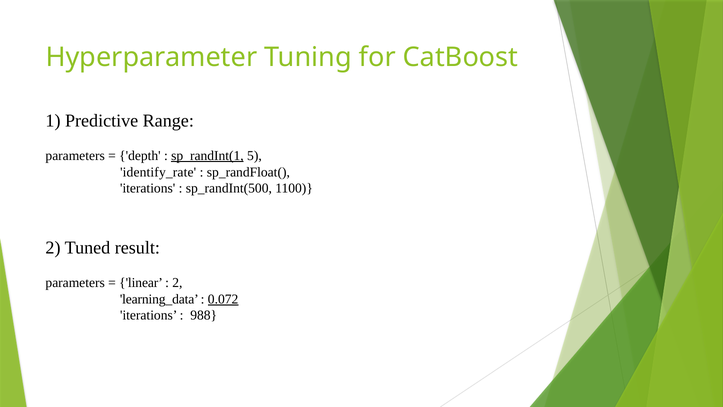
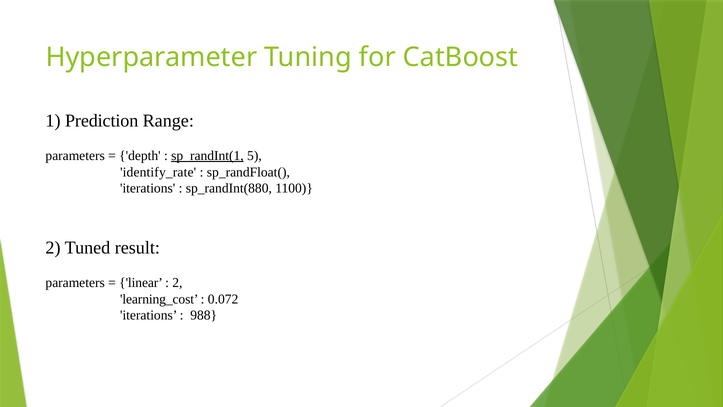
Predictive: Predictive -> Prediction (102, 121)
sp_randInt(500: sp_randInt(500 -> sp_randInt(880 (229, 188)
learning_data: learning_data -> learning_cost (159, 299)
0.072 underline: present -> none (223, 299)
